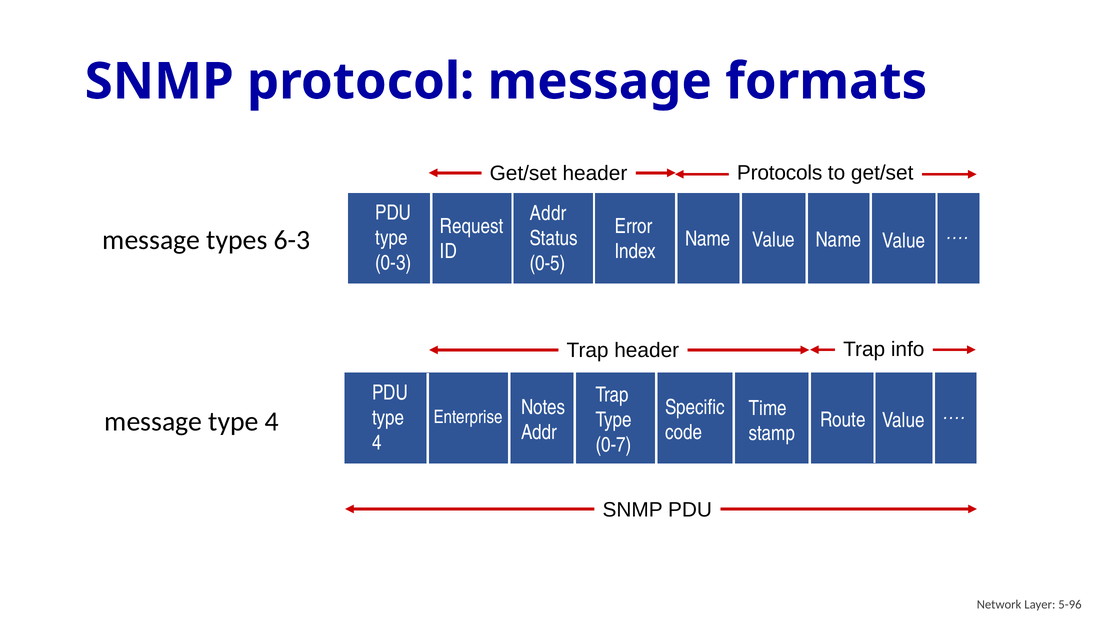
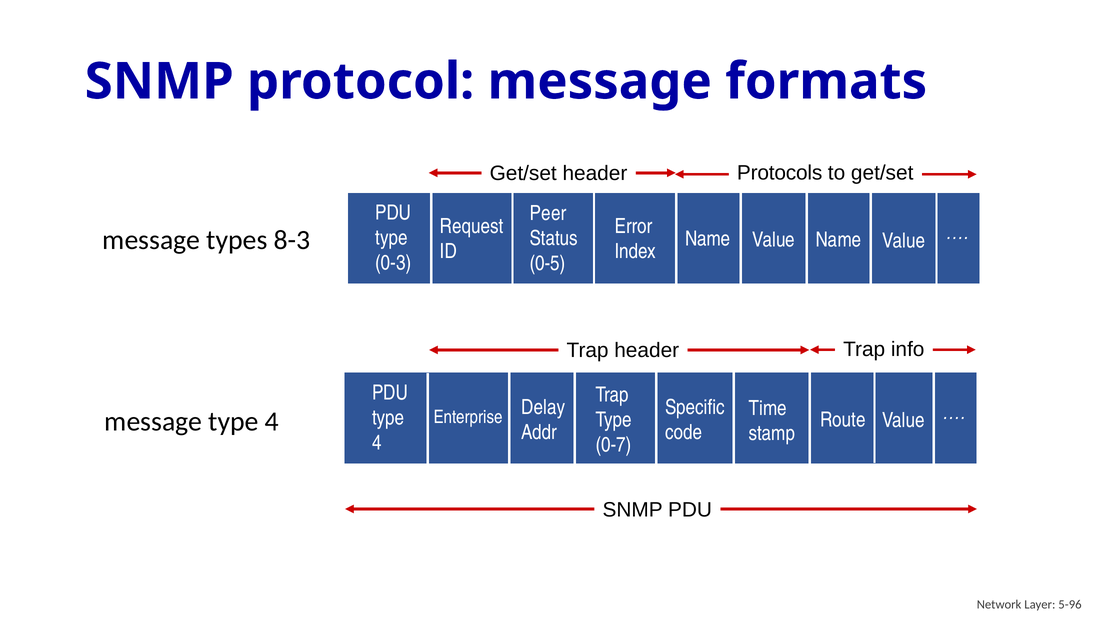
Addr: Addr -> Peer (548, 213)
6-3: 6-3 -> 8-3 (292, 240)
Notes: Notes -> Delay (543, 407)
